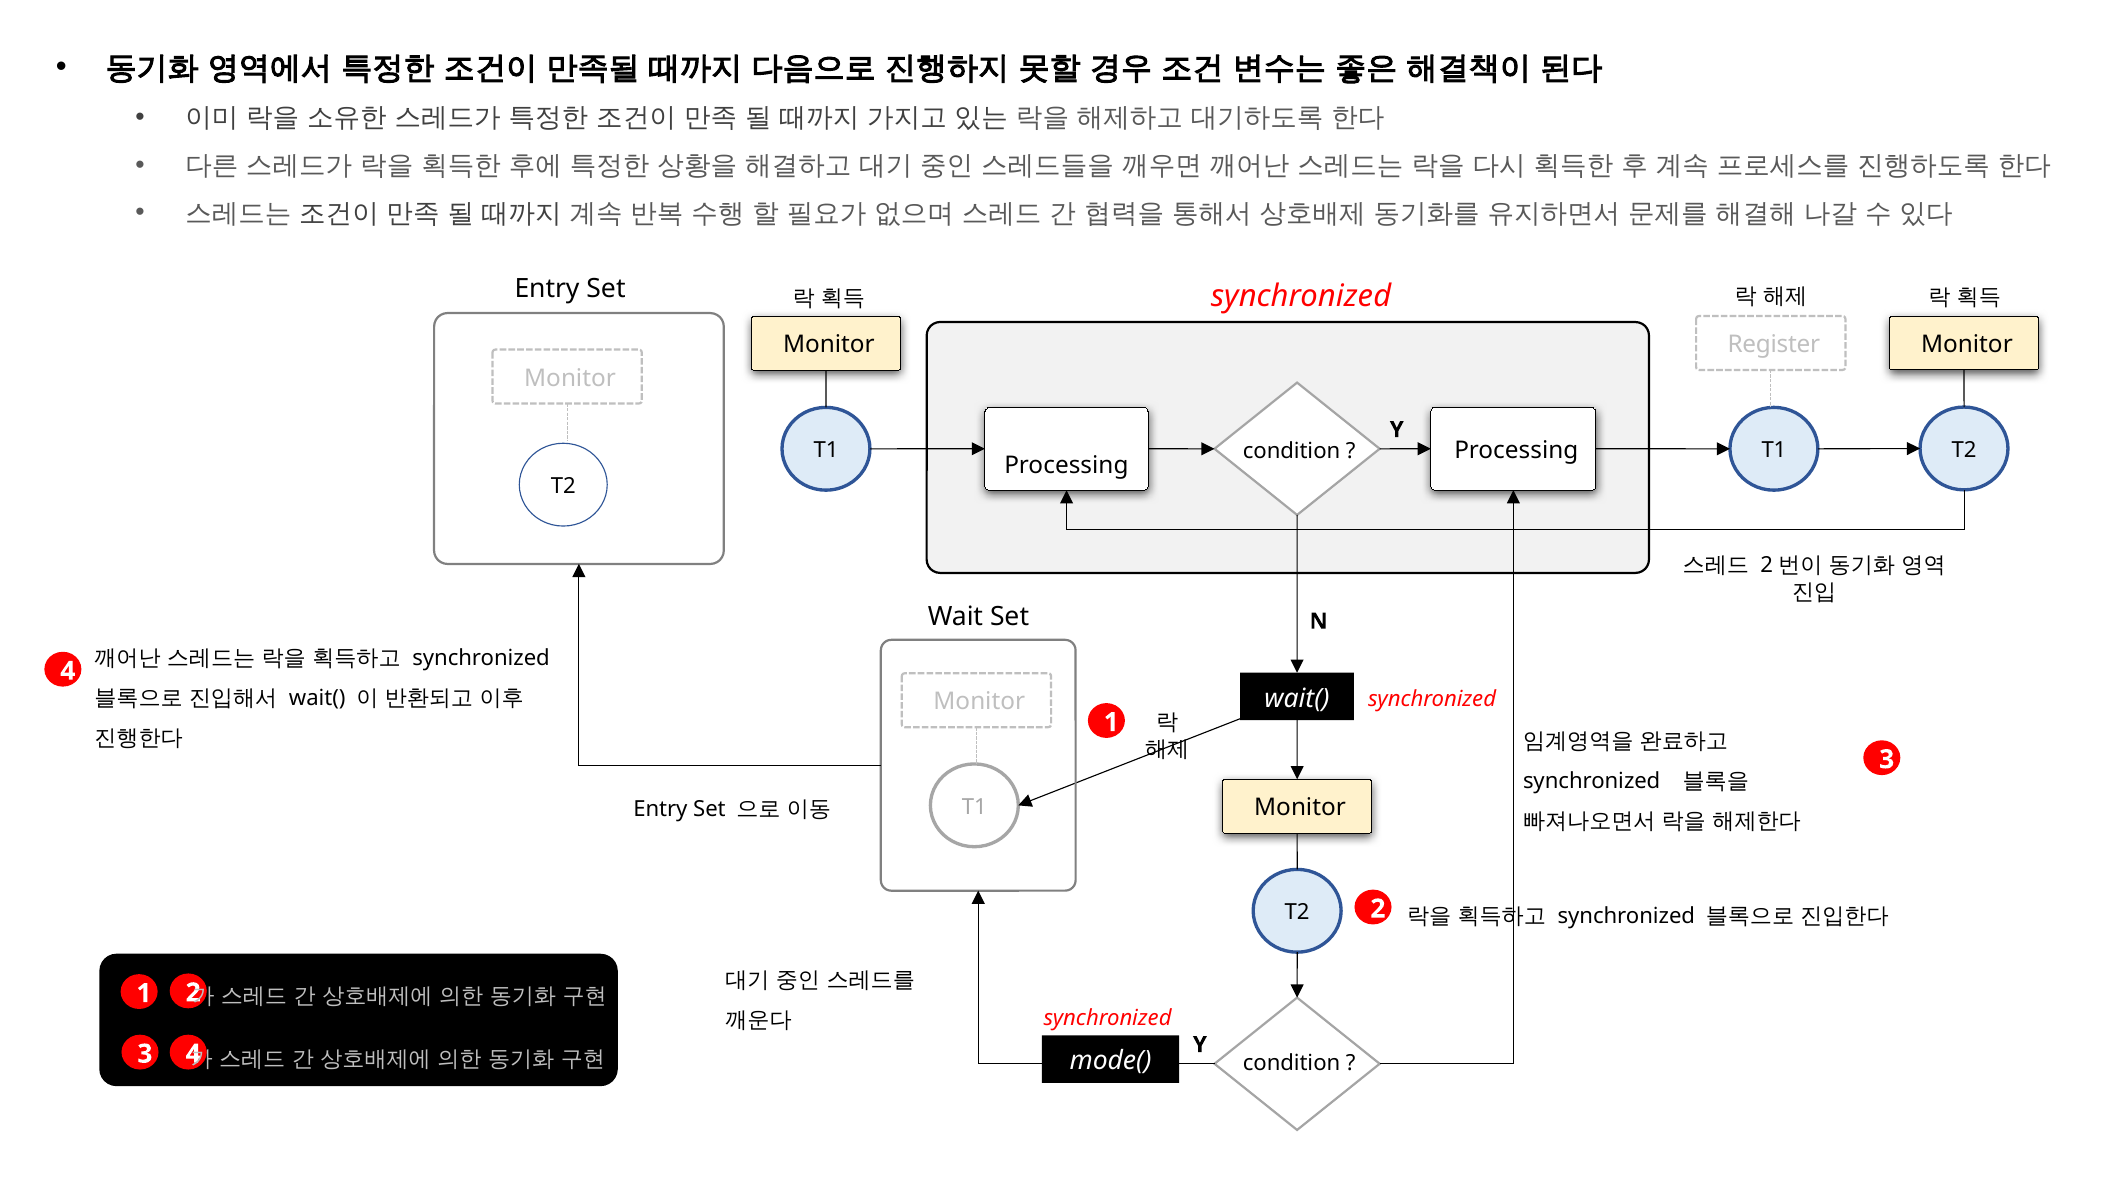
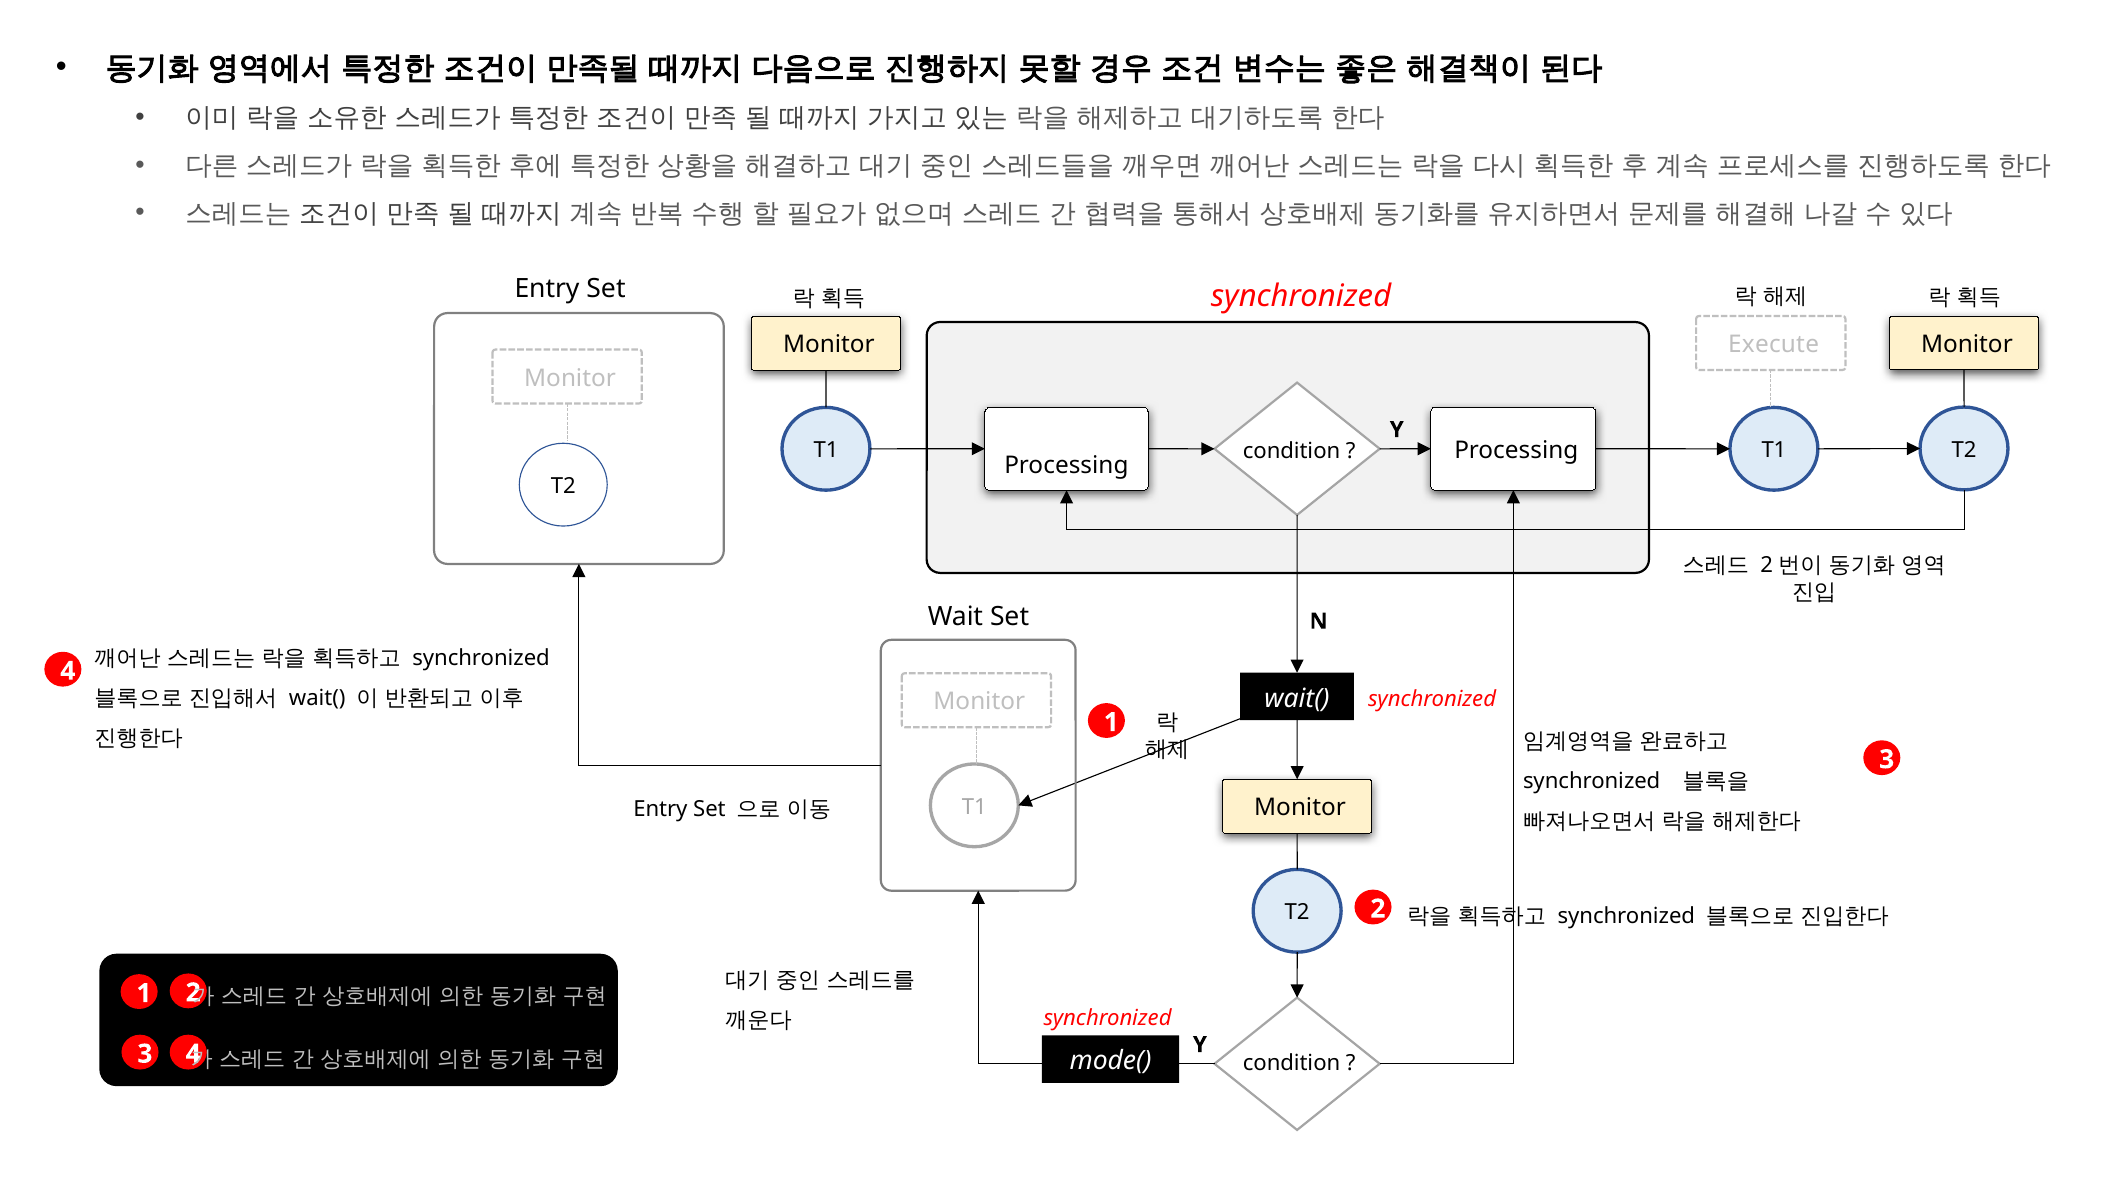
Register: Register -> Execute (1774, 345)
